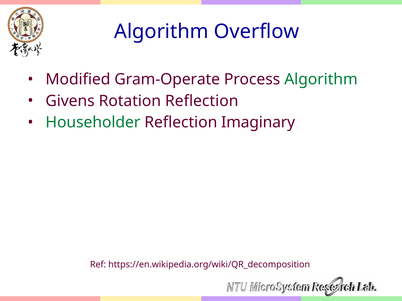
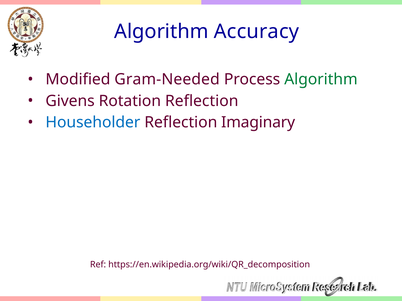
Overflow: Overflow -> Accuracy (256, 32)
Gram-Operate: Gram-Operate -> Gram-Needed (167, 80)
Householder colour: green -> blue (93, 123)
